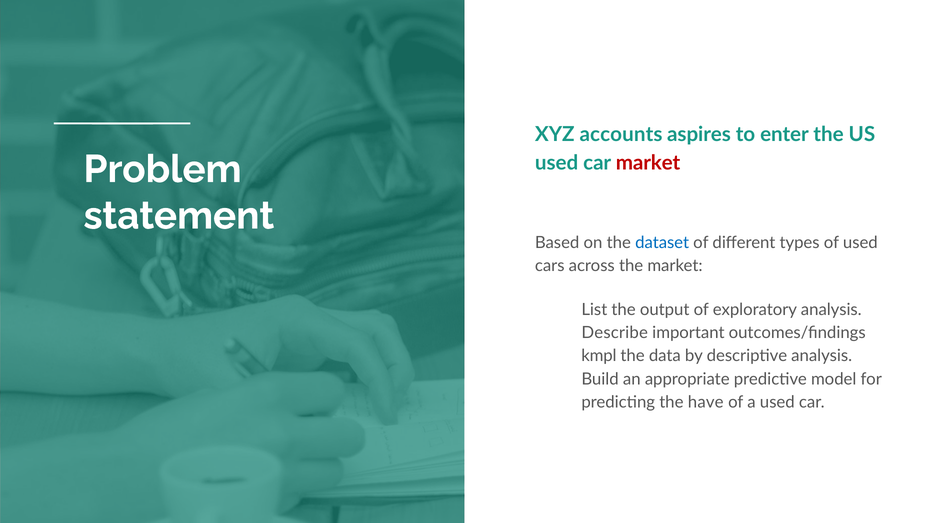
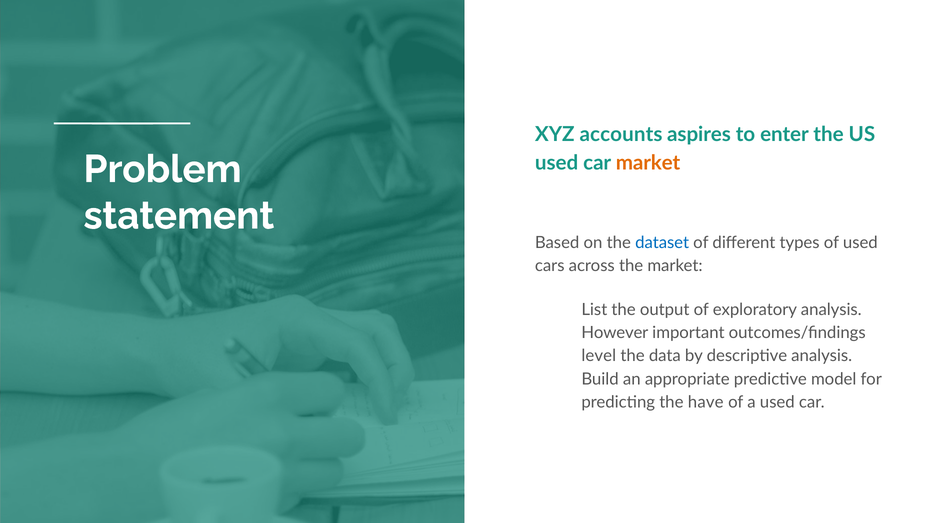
market colour: red -> orange (648, 163)
Describe: Describe -> However (615, 332)
kmpl: kmpl -> level (599, 356)
